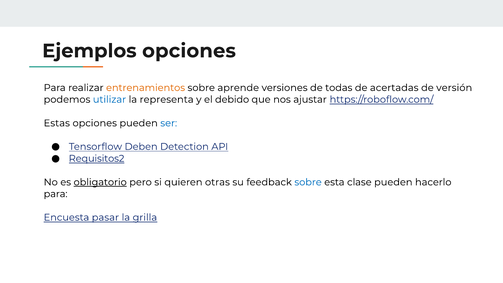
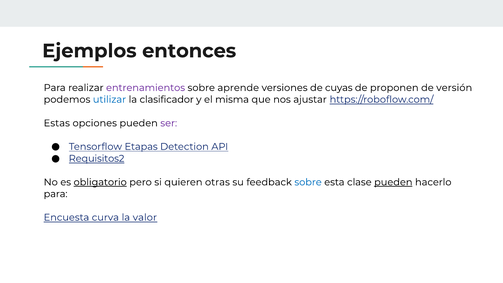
Ejemplos opciones: opciones -> entonces (189, 51)
entrenamientos colour: orange -> purple (146, 88)
todas: todas -> cuyas (339, 88)
acertadas: acertadas -> proponen (394, 88)
representa: representa -> clasificador (167, 99)
debido: debido -> misma (232, 99)
ser colour: blue -> purple (169, 123)
Deben: Deben -> Etapas (141, 147)
pueden underline: none -> present (393, 182)
pasar: pasar -> curva (105, 217)
grilla: grilla -> valor (145, 217)
